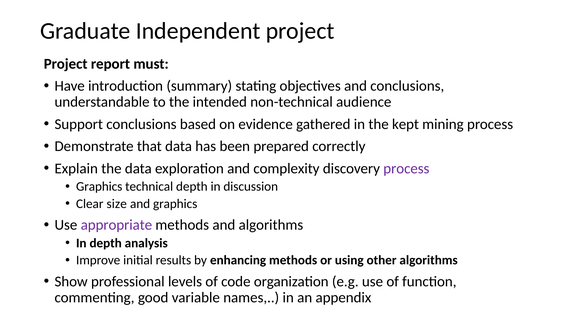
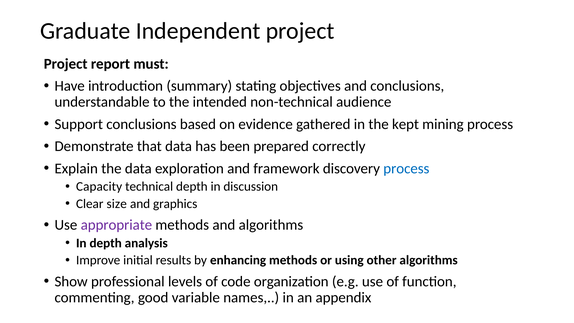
complexity: complexity -> framework (286, 168)
process colour: purple -> blue (406, 168)
Graphics: Graphics -> Capacity (99, 187)
